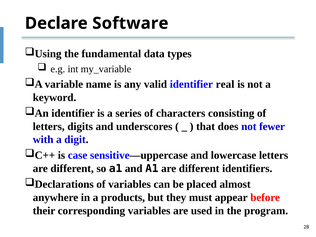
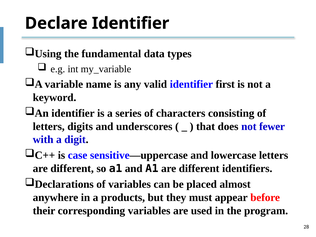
Declare Software: Software -> Identifier (131, 23)
real: real -> first (225, 84)
